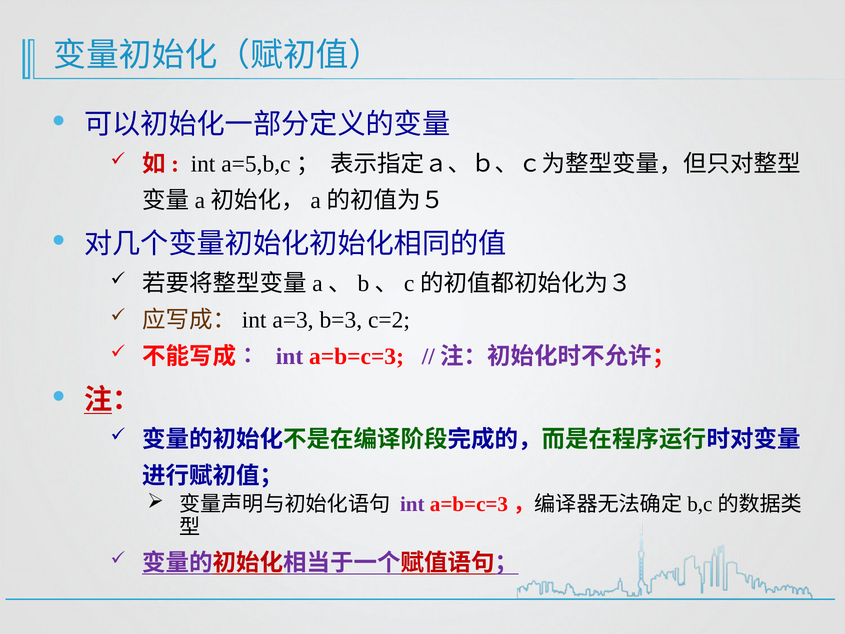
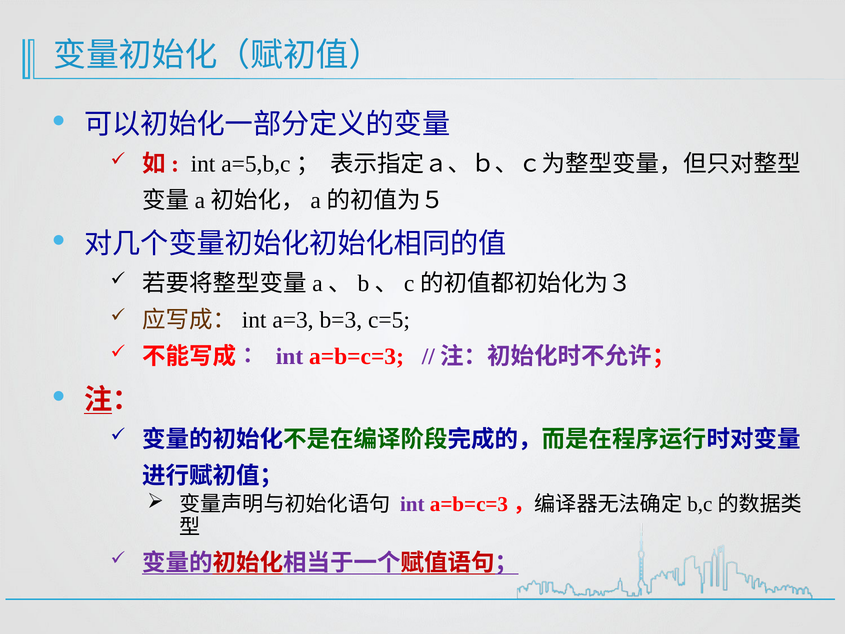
c=2: c=2 -> c=5 (389, 320)
